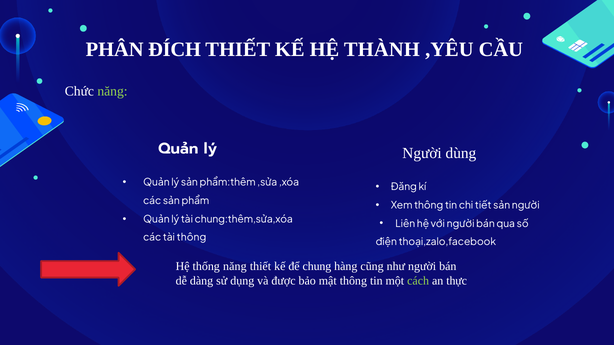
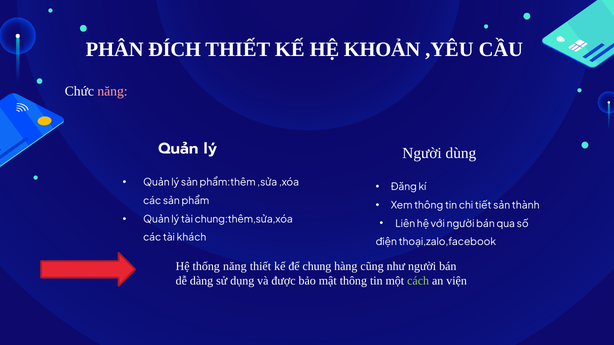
THÀNH: THÀNH -> KHOẢN (382, 50)
năng colour: light green -> pink (113, 92)
sản người: người -> thành (526, 206)
tài thông: thông -> khách (192, 238)
thực: thực -> viện (457, 281)
